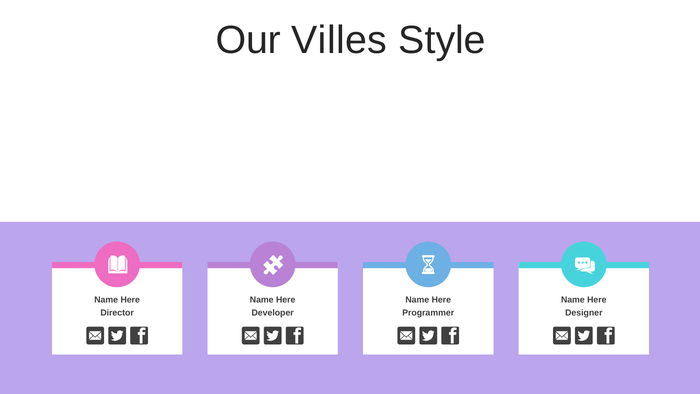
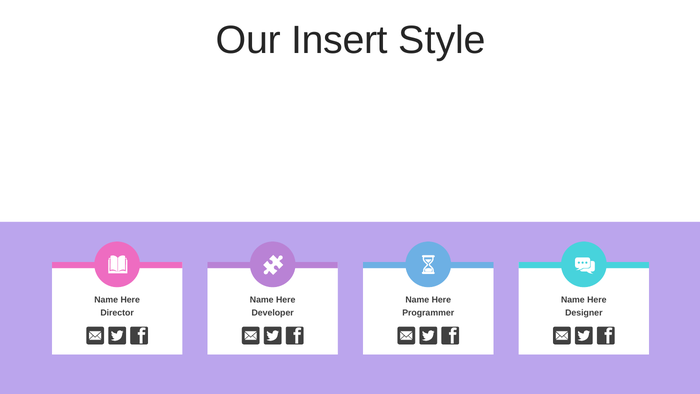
Villes: Villes -> Insert (340, 40)
